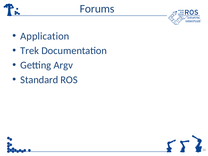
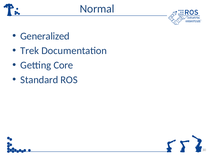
Forums: Forums -> Normal (97, 9)
Application: Application -> Generalized (45, 36)
Argv: Argv -> Core (63, 65)
